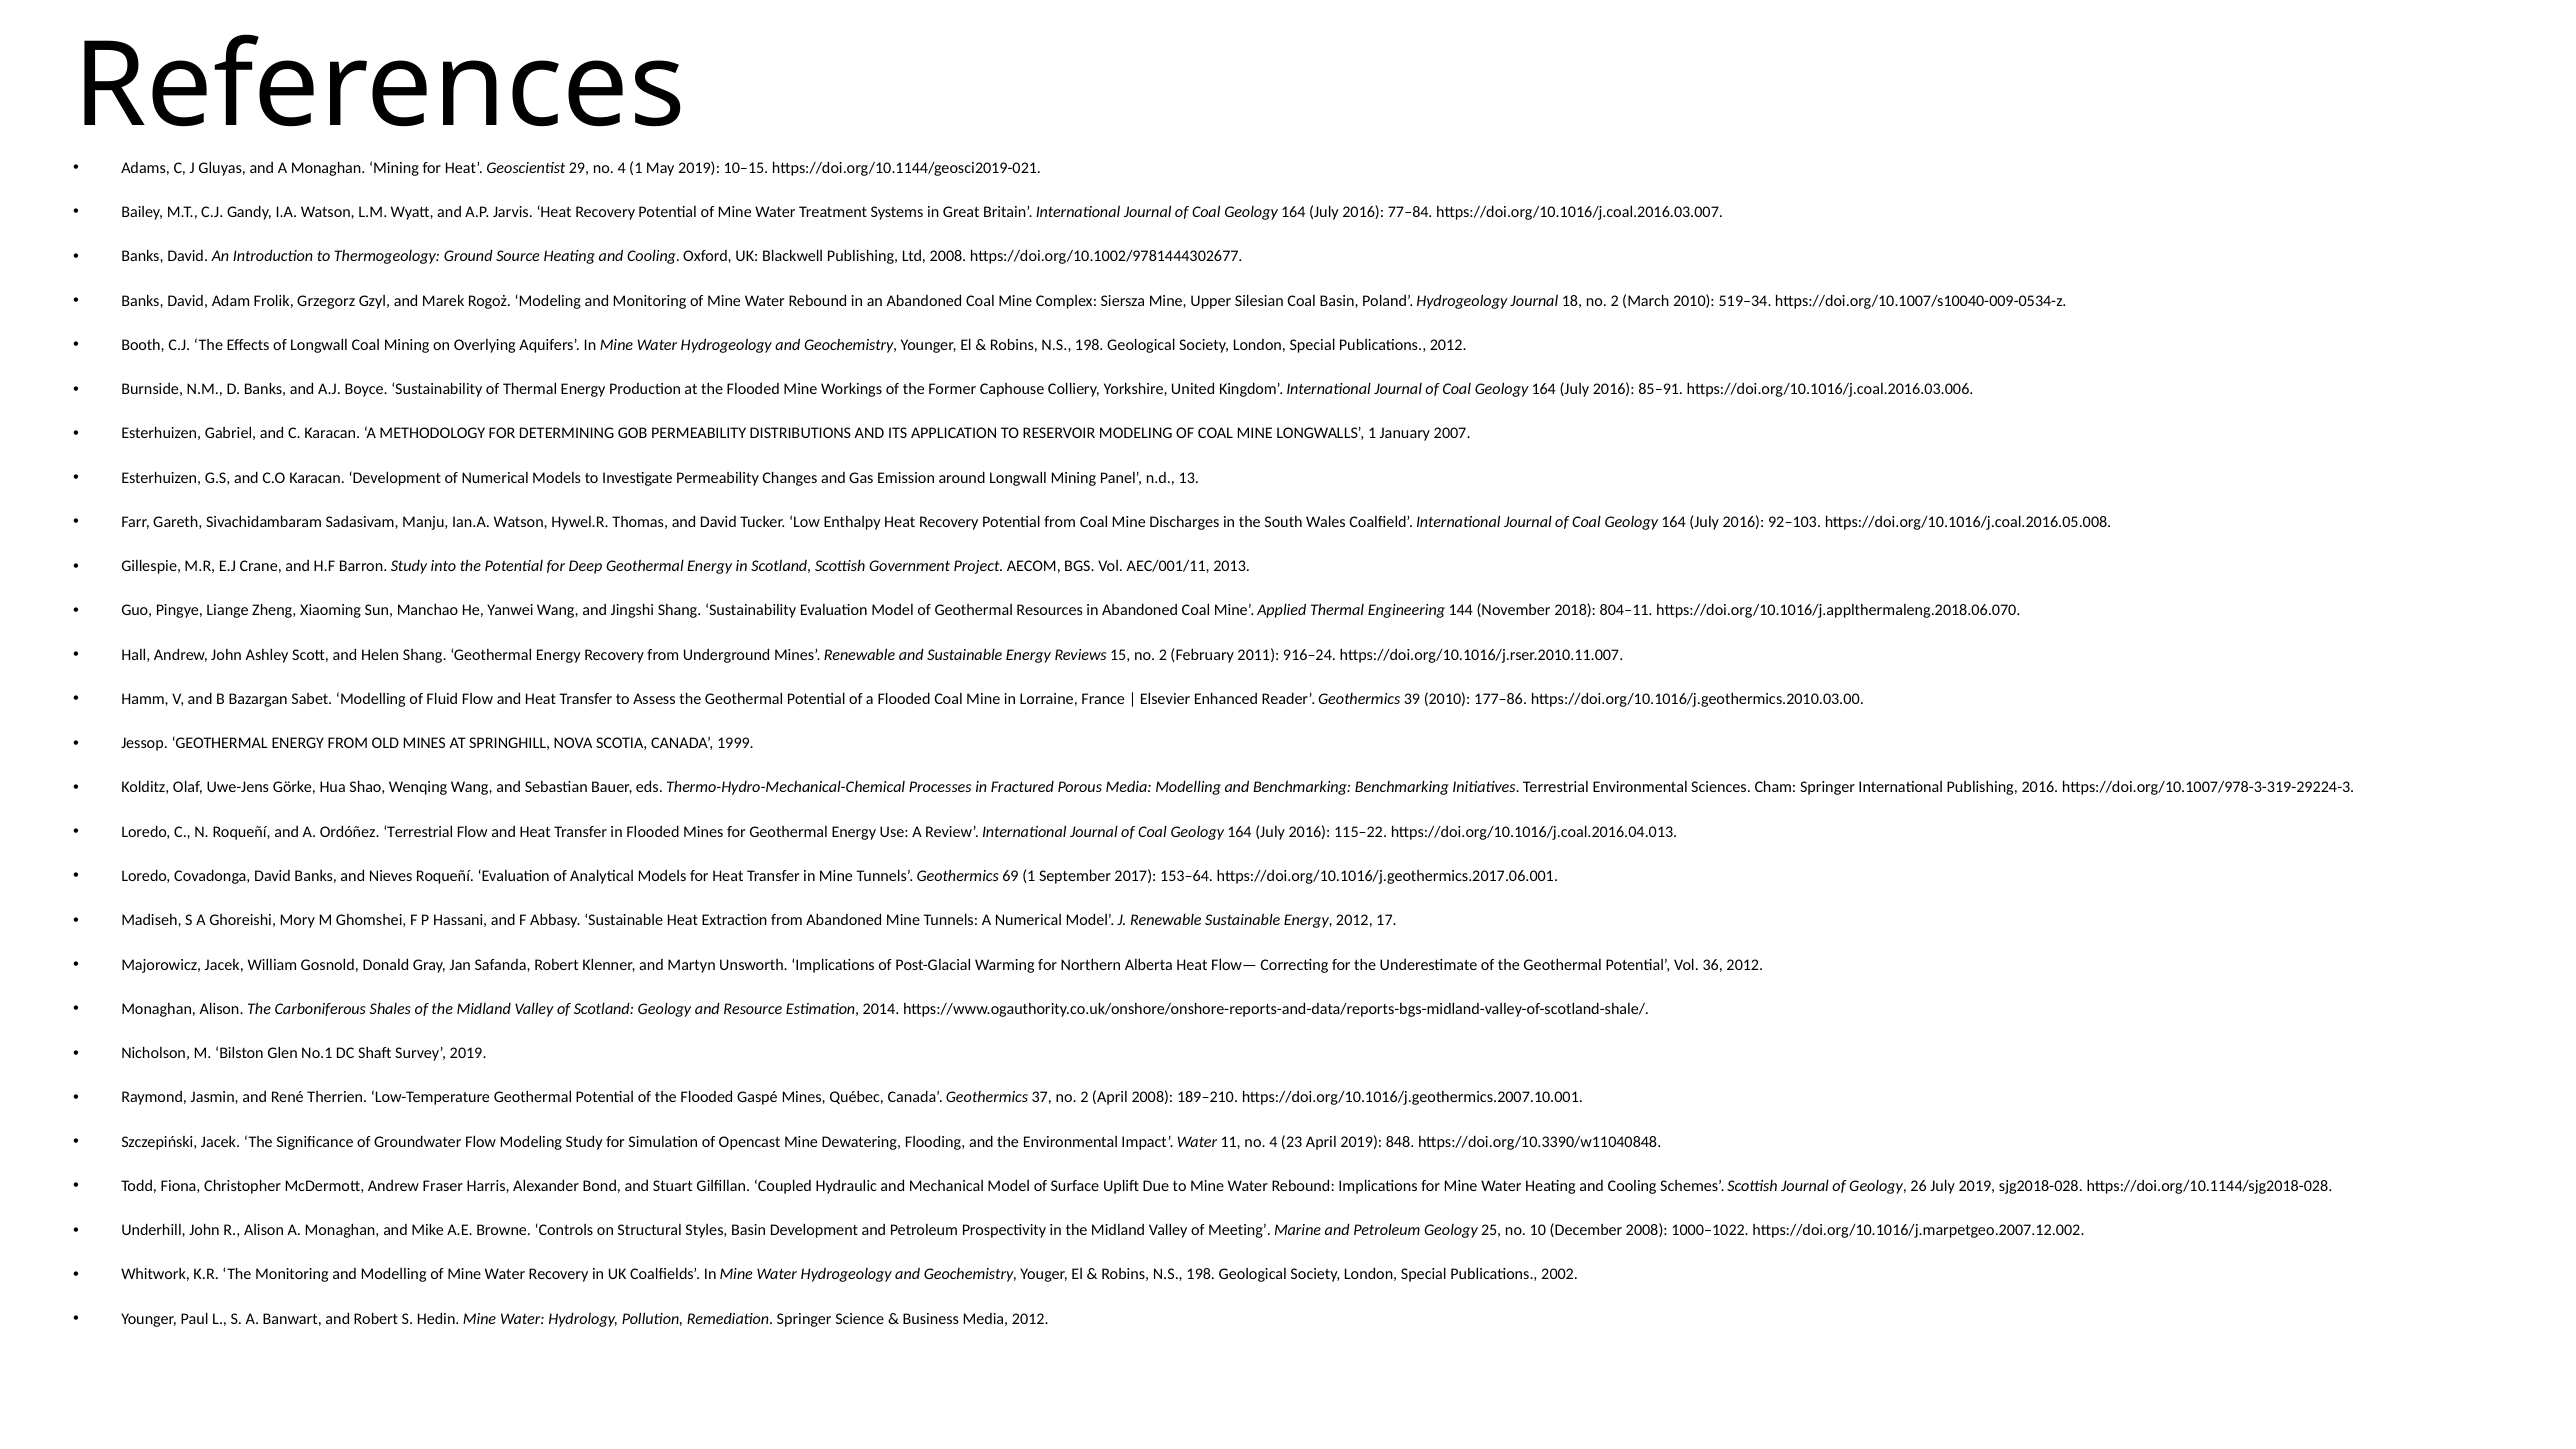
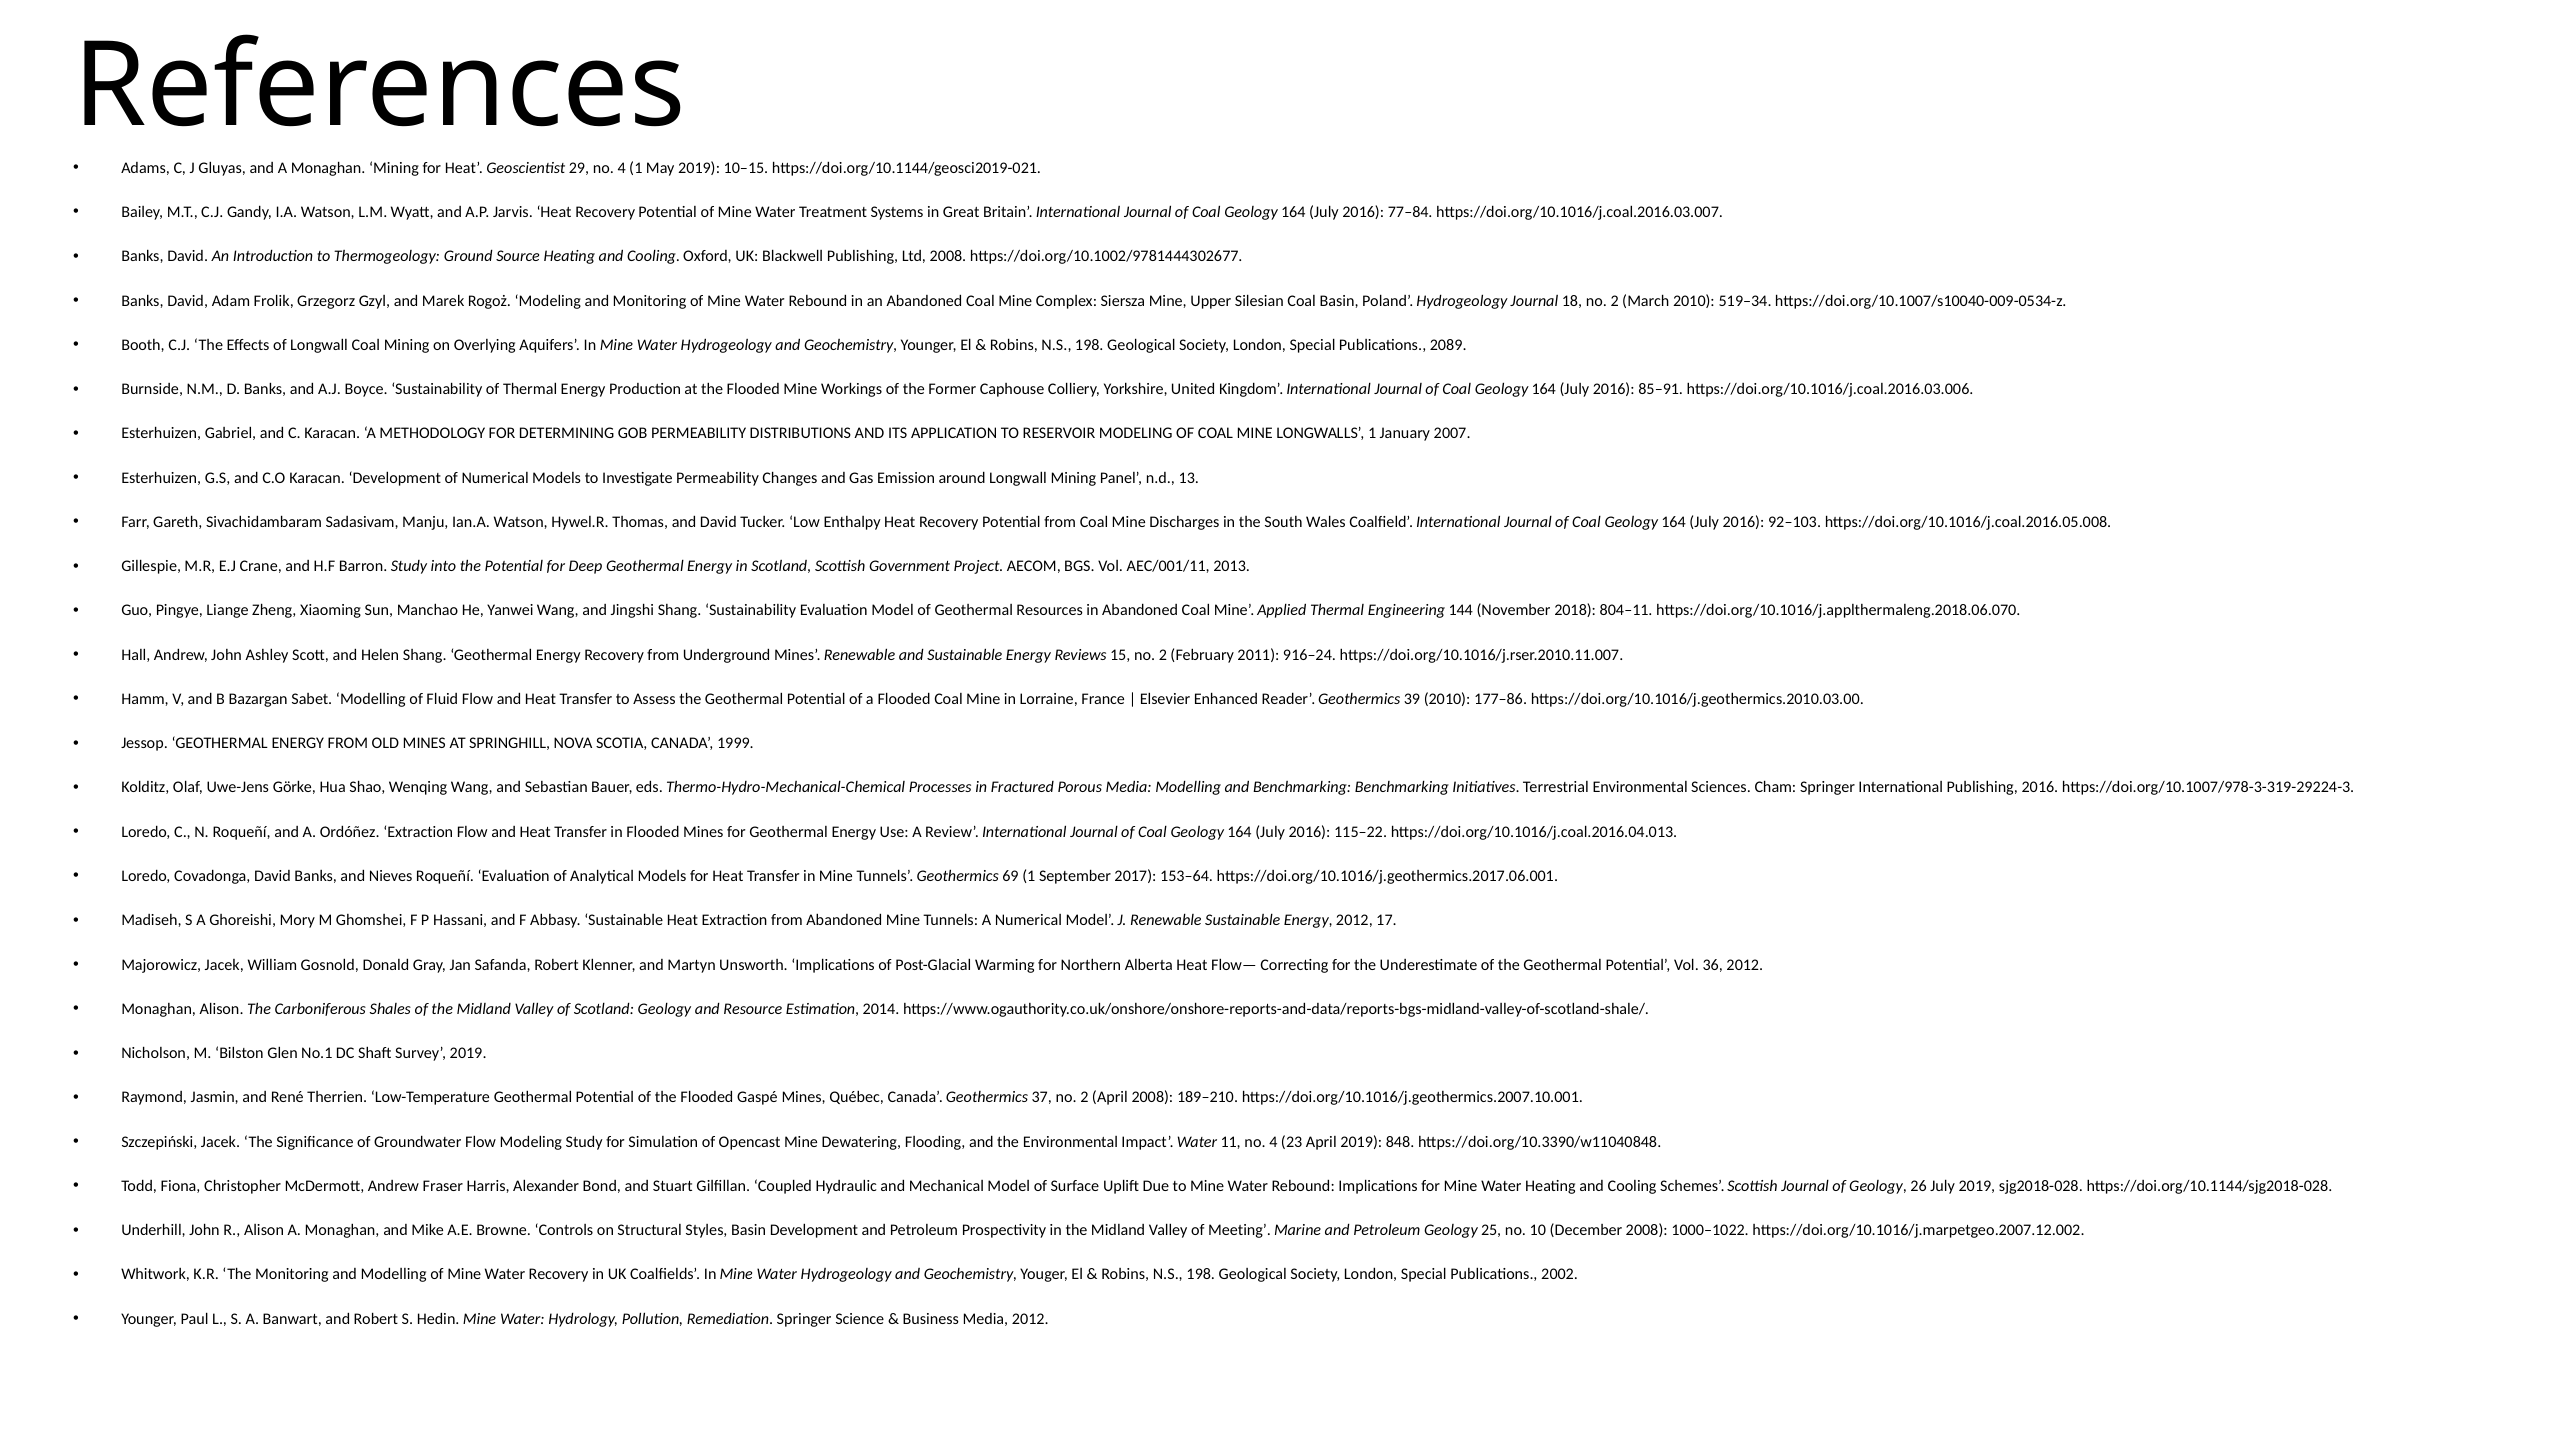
Publications 2012: 2012 -> 2089 (1448, 345)
Ordóñez Terrestrial: Terrestrial -> Extraction (418, 832)
